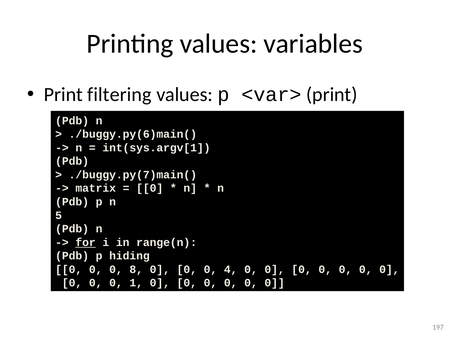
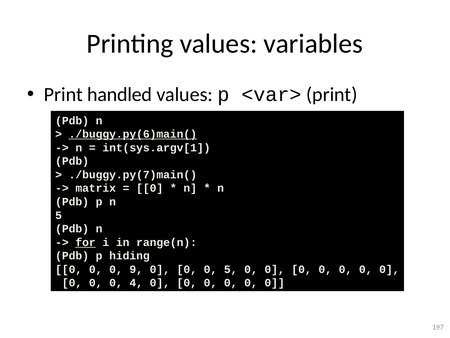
filtering: filtering -> handled (120, 94)
./buggy.py(6)main( underline: none -> present (133, 134)
8: 8 -> 9 (136, 269)
0 4: 4 -> 5 (231, 269)
1: 1 -> 4 (136, 282)
